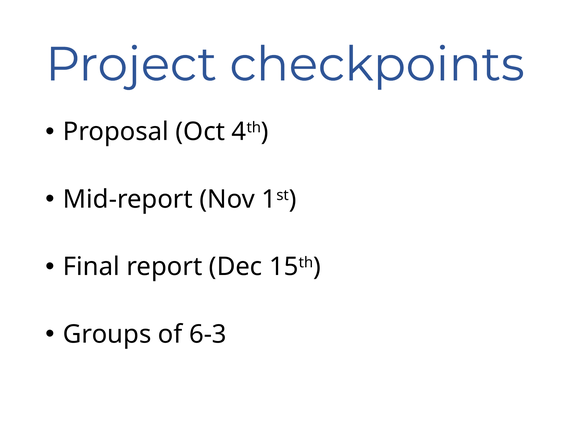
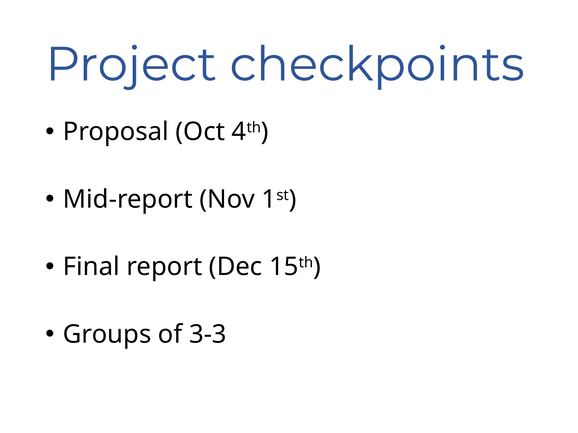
6-3: 6-3 -> 3-3 (208, 335)
